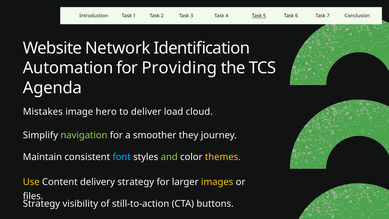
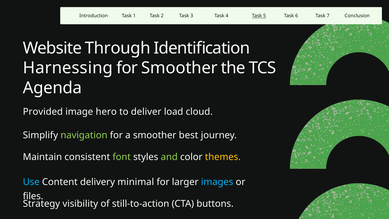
Network: Network -> Through (118, 48)
Automation: Automation -> Harnessing (68, 68)
for Providing: Providing -> Smoother (179, 68)
Mistakes: Mistakes -> Provided (43, 112)
they: they -> best (189, 135)
font colour: light blue -> light green (122, 157)
Use colour: yellow -> light blue (31, 182)
delivery strategy: strategy -> minimal (136, 182)
images colour: yellow -> light blue (217, 182)
